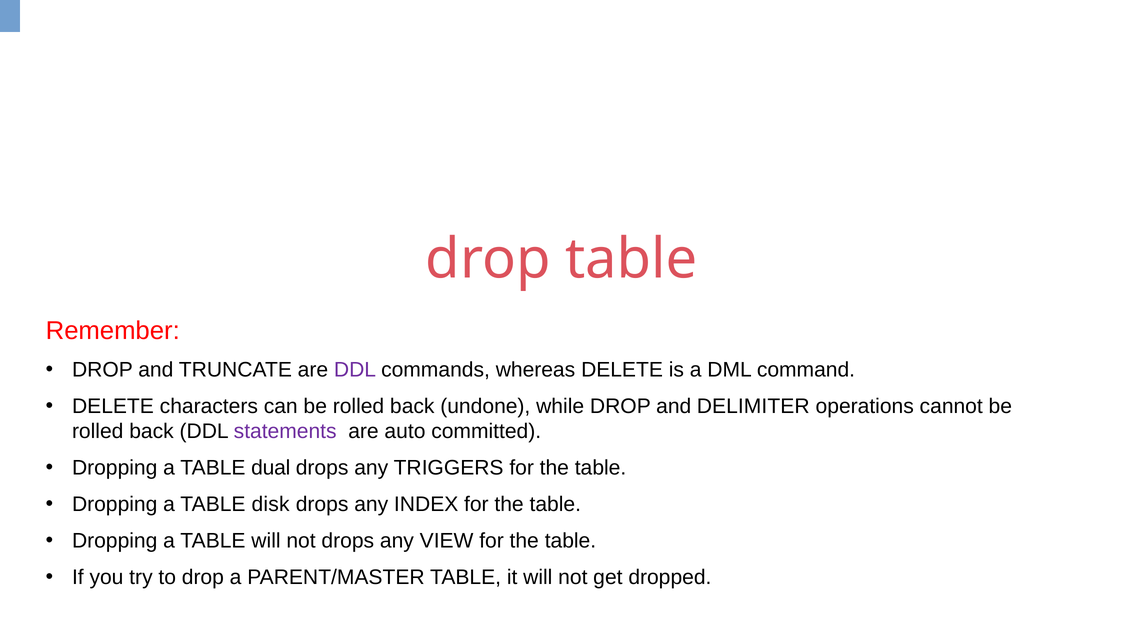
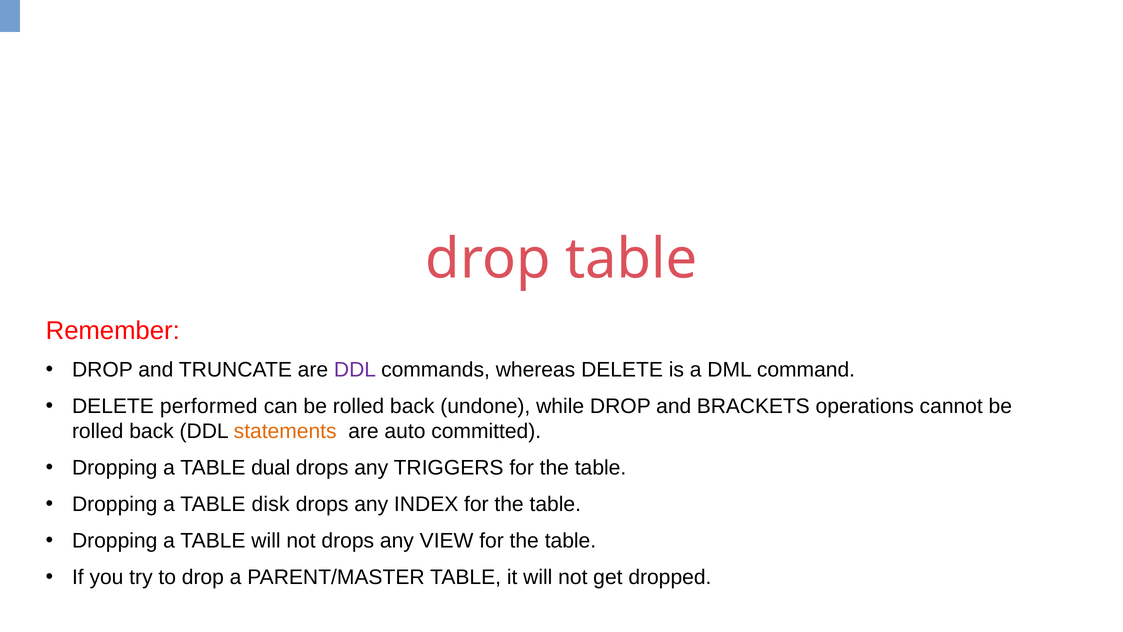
characters: characters -> performed (209, 406)
DELIMITER: DELIMITER -> BRACKETS (753, 406)
statements colour: purple -> orange (285, 431)
